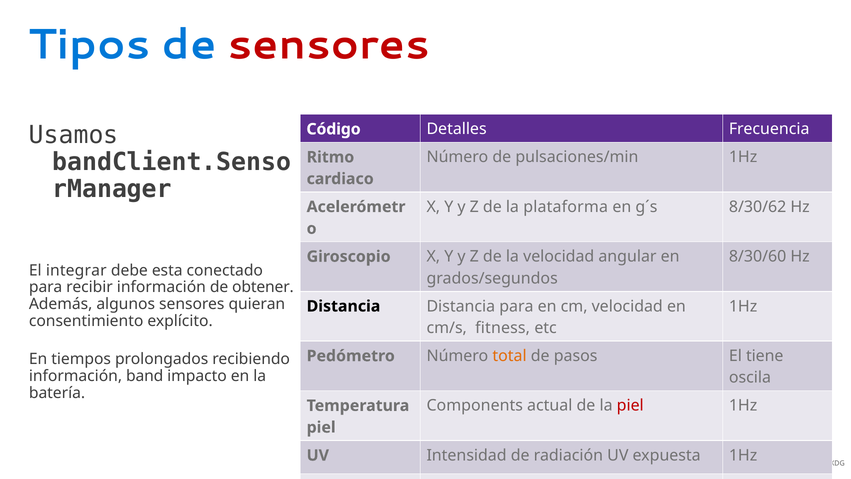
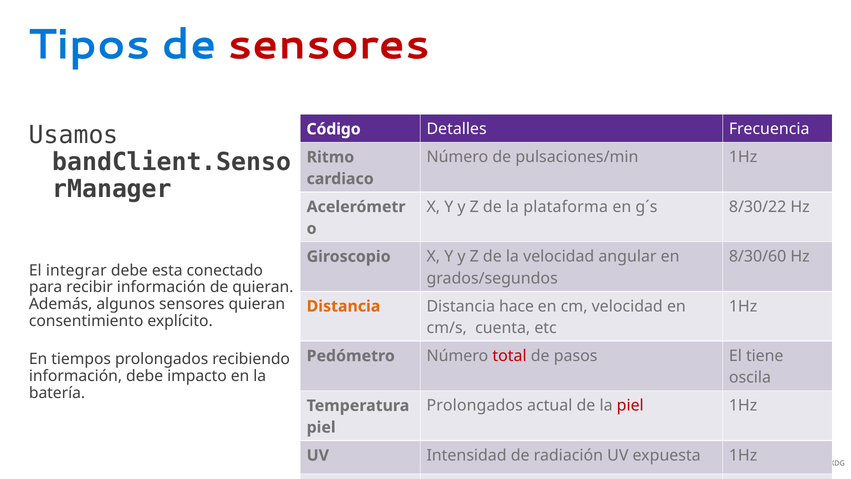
8/30/62: 8/30/62 -> 8/30/22 (758, 207)
de obtener: obtener -> quieran (263, 287)
Distancia colour: black -> orange (343, 306)
Distancia para: para -> hace (517, 306)
fitness: fitness -> cuenta (503, 328)
total colour: orange -> red (510, 356)
información band: band -> debe (145, 376)
Components: Components -> Prolongados (475, 405)
